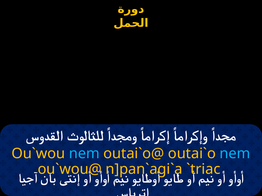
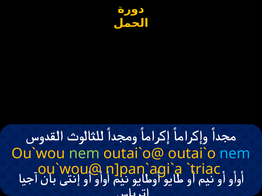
nem colour: light blue -> light green (84, 154)
